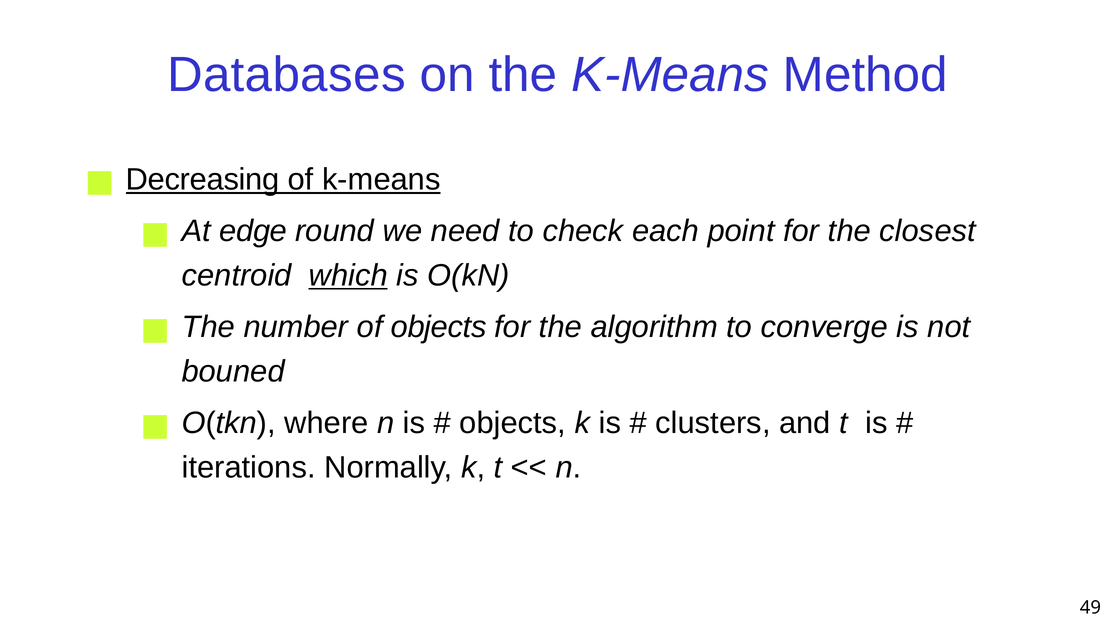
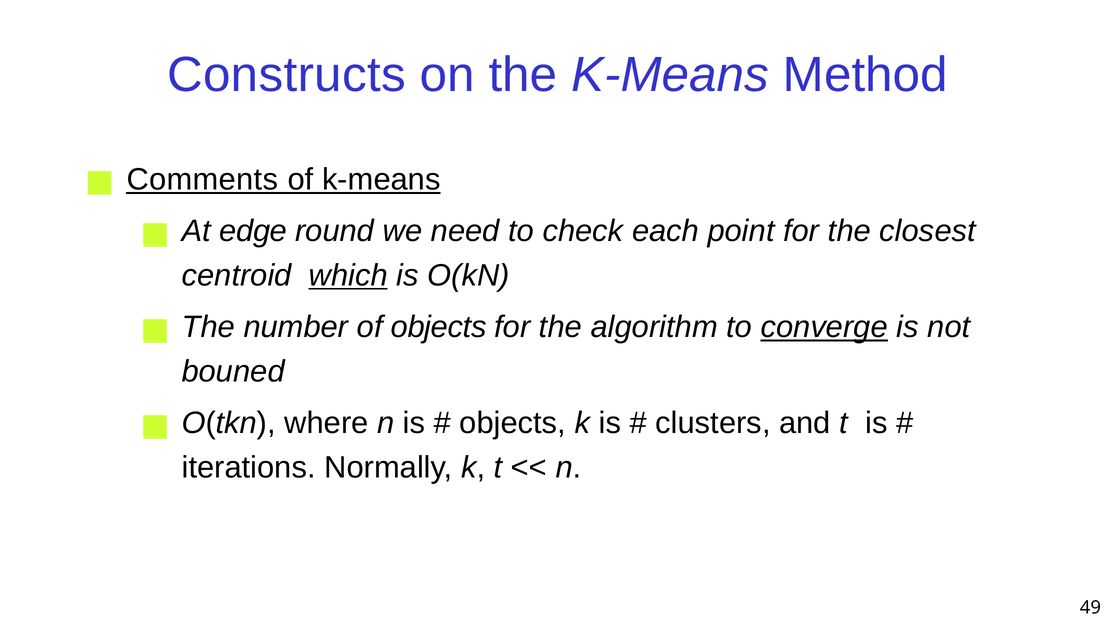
Databases: Databases -> Constructs (286, 75)
Decreasing: Decreasing -> Comments (202, 179)
converge underline: none -> present (824, 327)
